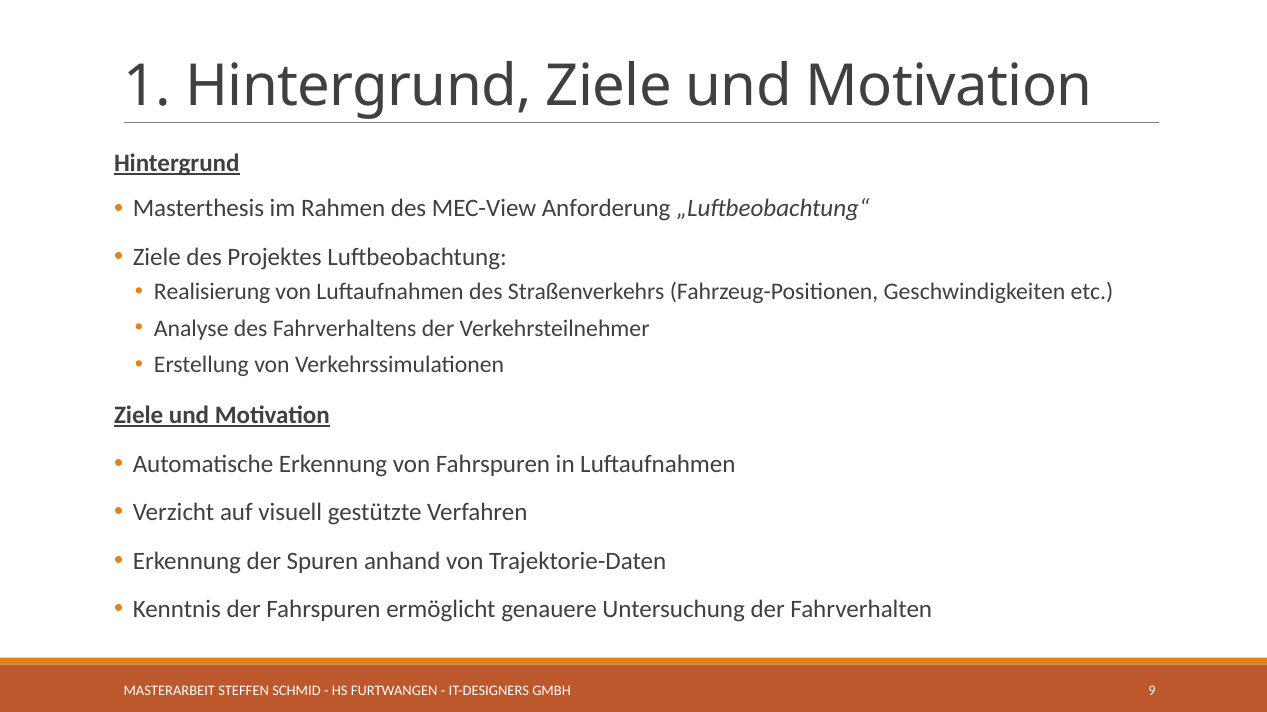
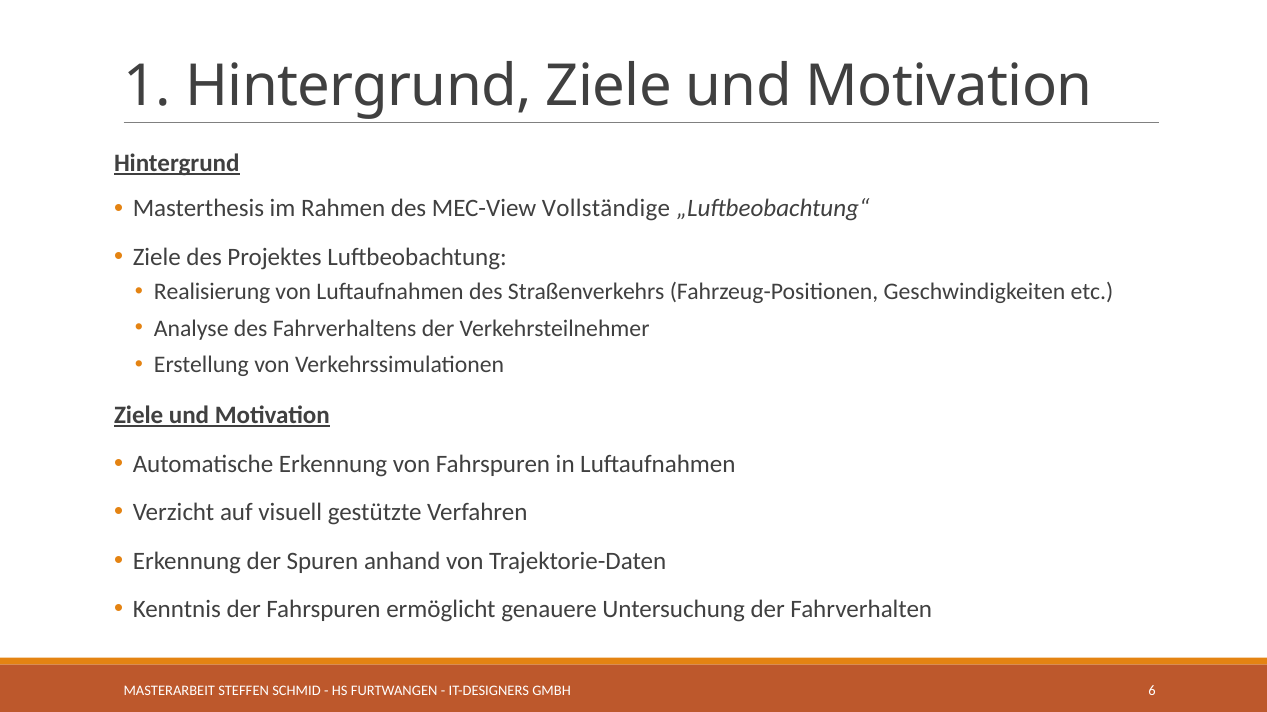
Anforderung: Anforderung -> Vollständige (606, 209)
9: 9 -> 6 (1152, 691)
